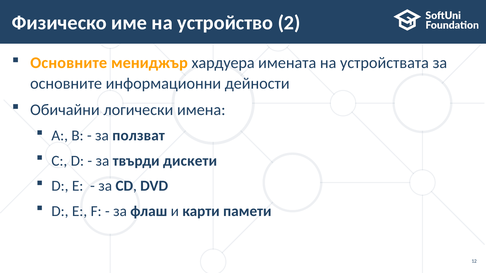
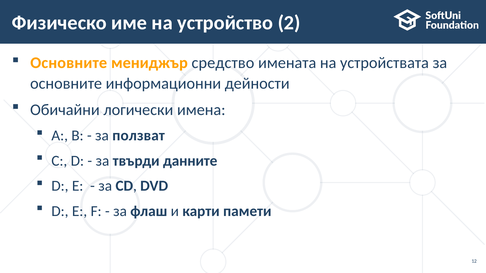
хардуера: хардуера -> средство (223, 63)
дискети: дискети -> данните (190, 161)
